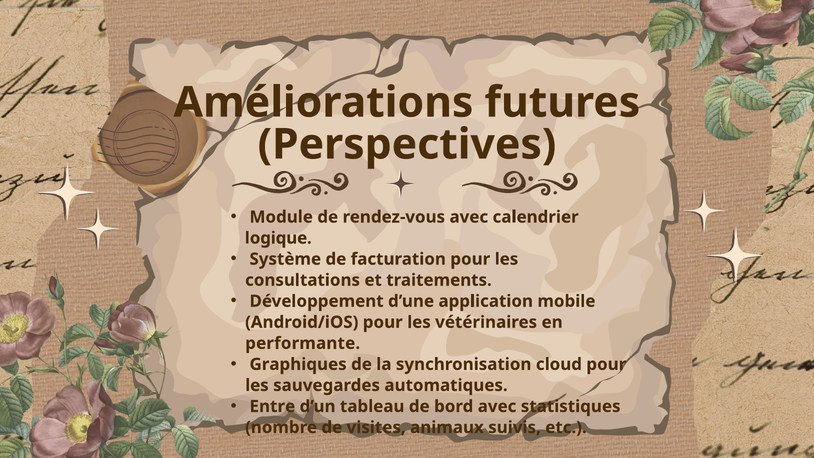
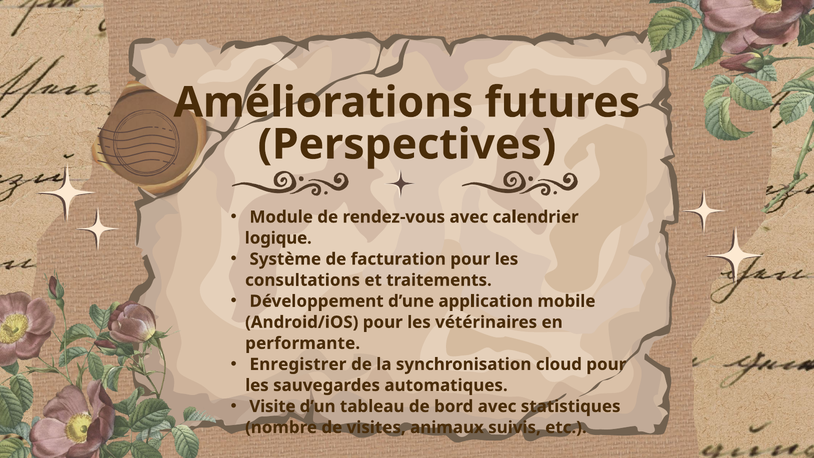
Graphiques: Graphiques -> Enregistrer (298, 364)
Entre: Entre -> Visite (272, 406)
